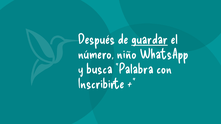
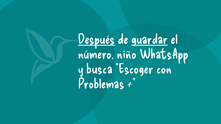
Después underline: none -> present (96, 39)
Palabra: Palabra -> Escoger (135, 69)
Inscribirte: Inscribirte -> Problemas (101, 84)
